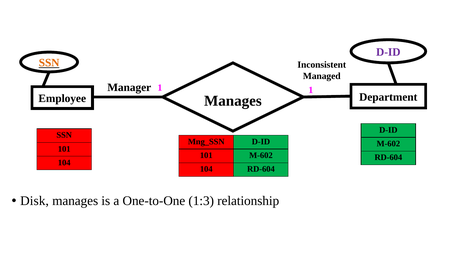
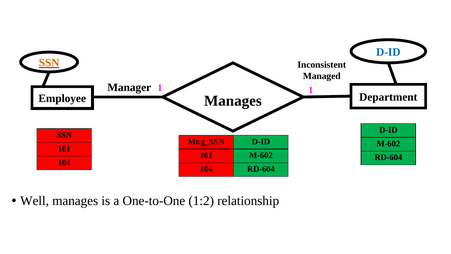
D-ID colour: purple -> blue (388, 52)
Disk: Disk -> Well (35, 201)
1:3: 1:3 -> 1:2 (201, 201)
